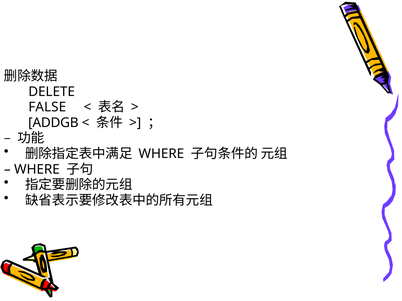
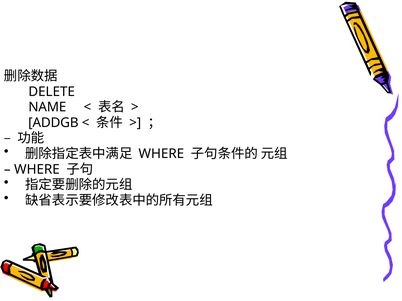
FALSE: FALSE -> NAME (47, 107)
